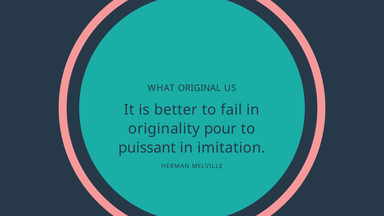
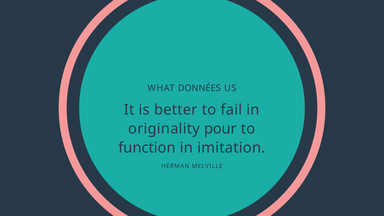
ORIGINAL: ORIGINAL -> DONNÉES (199, 88)
puissant: puissant -> function (147, 148)
